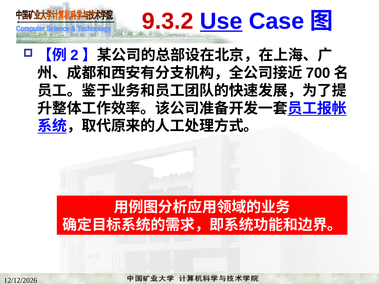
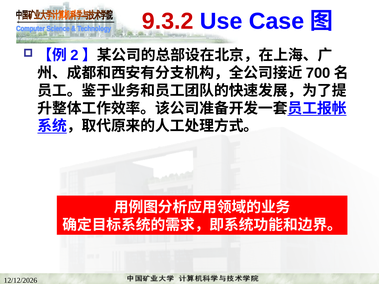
Use underline: present -> none (221, 21)
